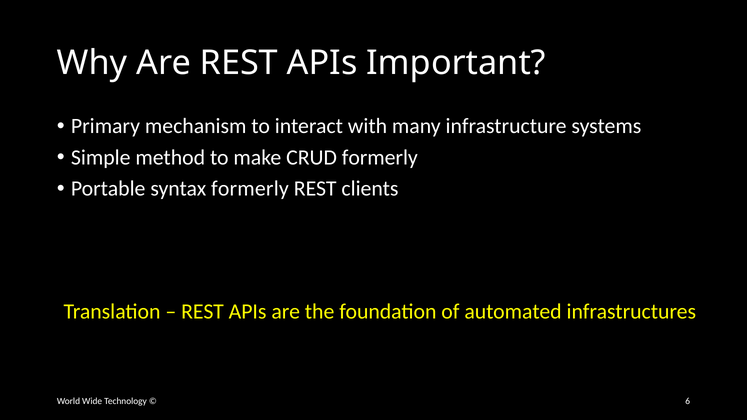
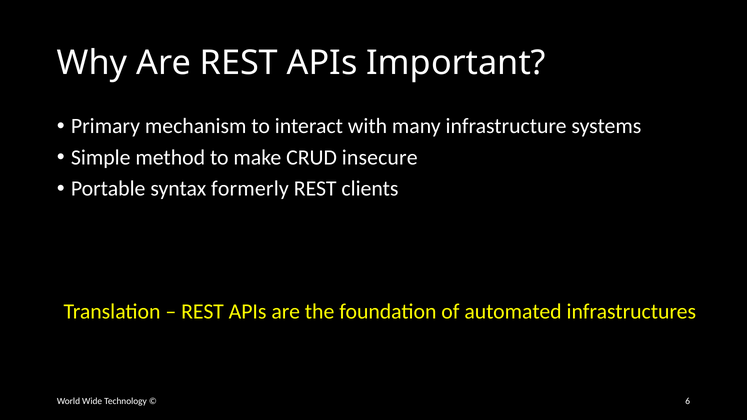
CRUD formerly: formerly -> insecure (380, 158)
